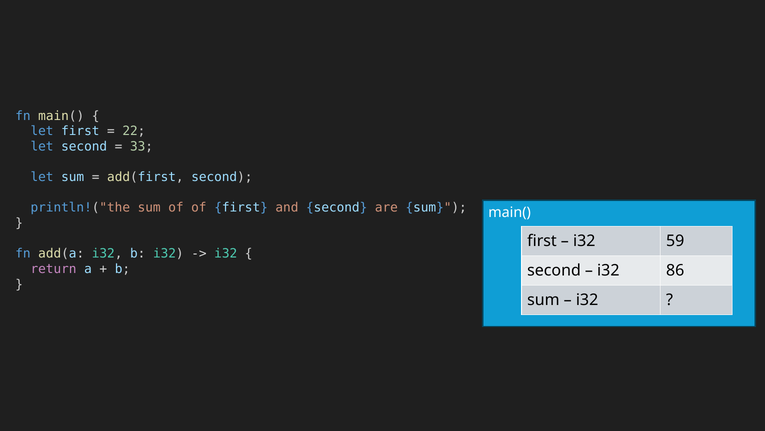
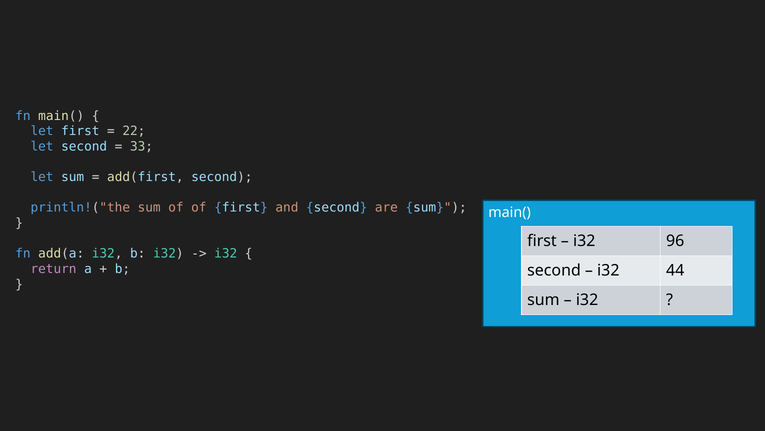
59: 59 -> 96 (675, 241)
86: 86 -> 44 (675, 270)
